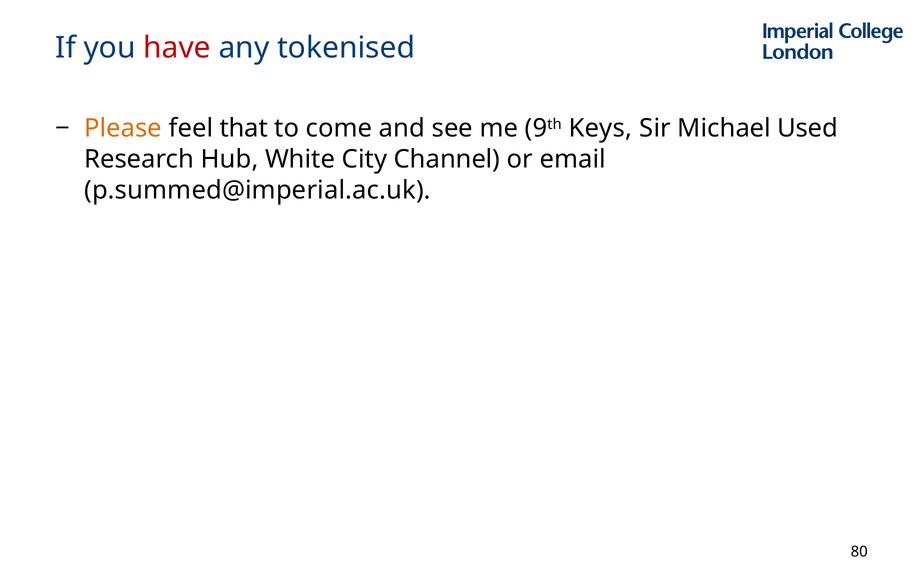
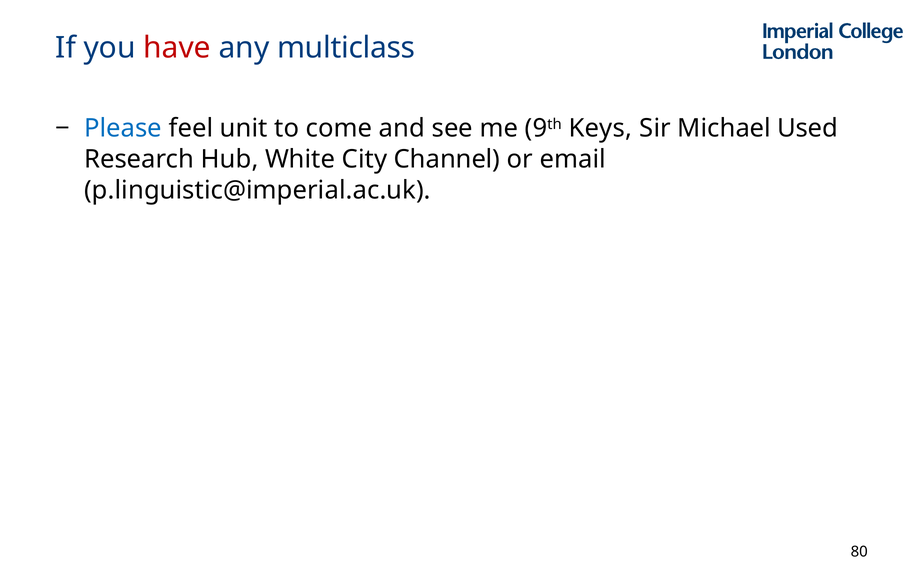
tokenised: tokenised -> multiclass (346, 48)
Please colour: orange -> blue (123, 128)
that: that -> unit (244, 128)
p.summed@imperial.ac.uk: p.summed@imperial.ac.uk -> p.linguistic@imperial.ac.uk (257, 190)
